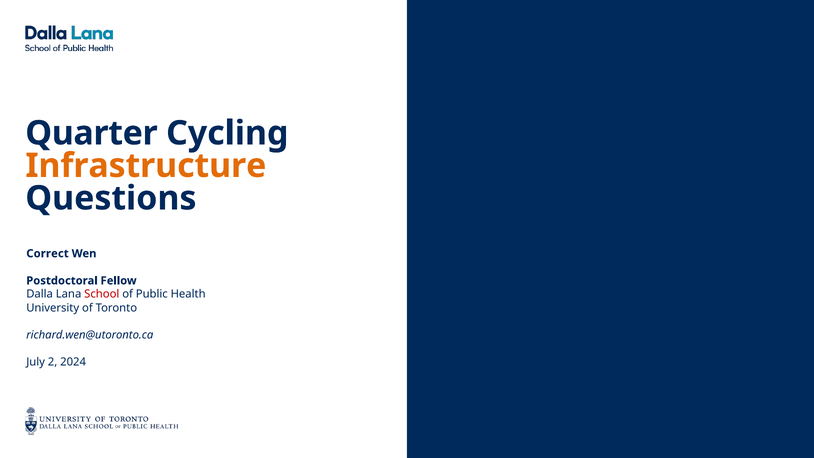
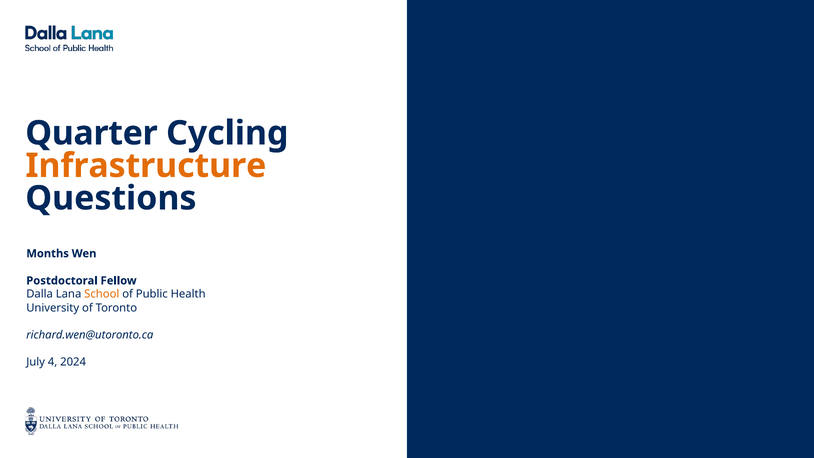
Correct: Correct -> Months (48, 253)
School colour: red -> orange (102, 294)
2: 2 -> 4 (53, 362)
